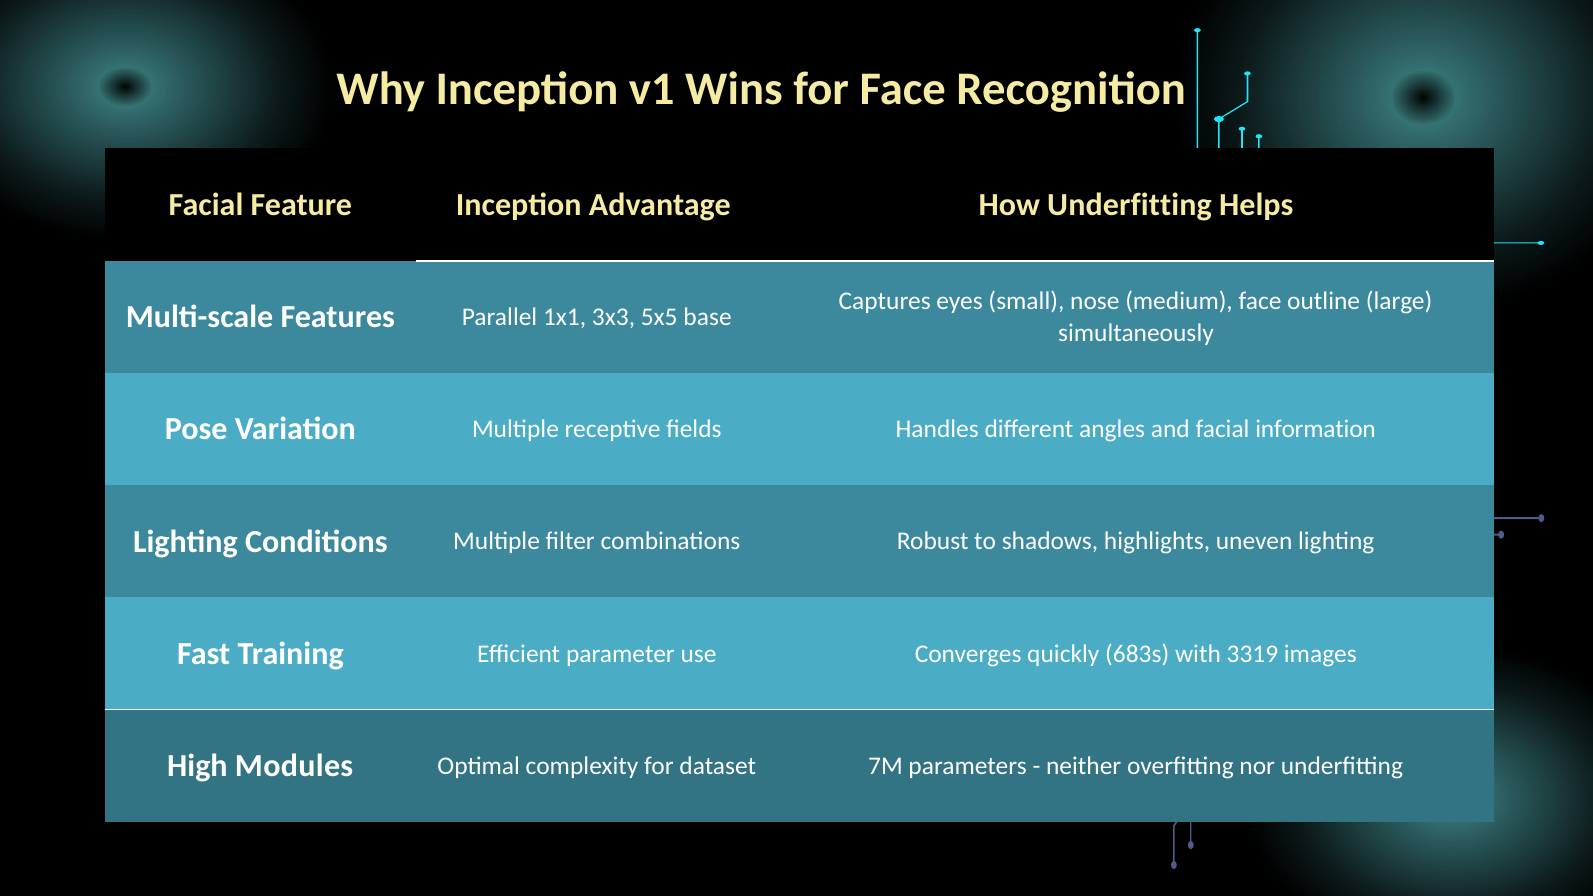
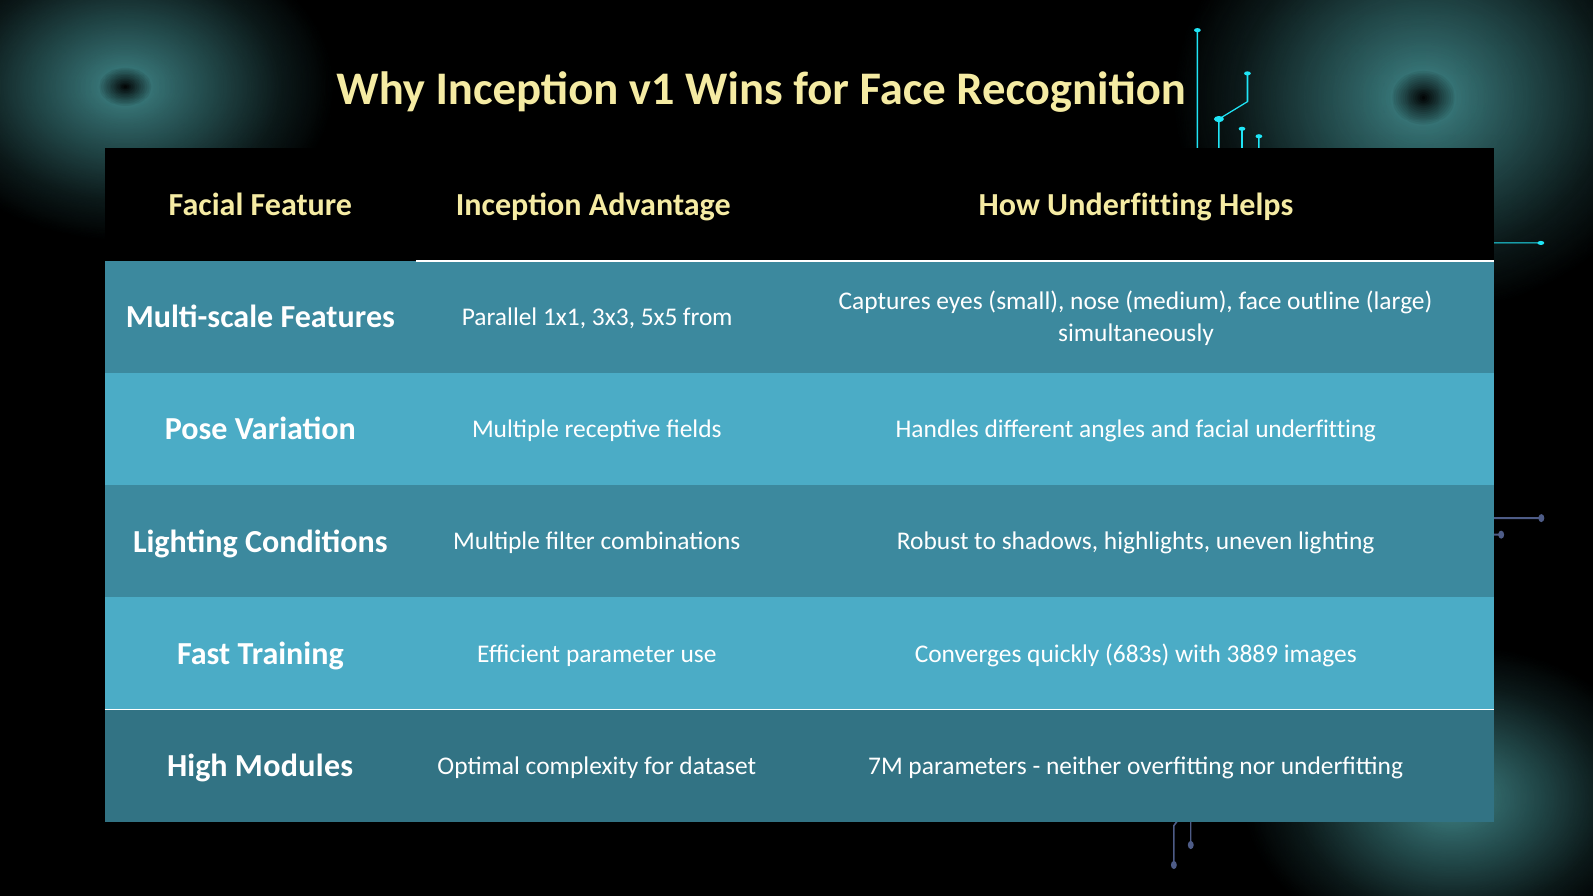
base: base -> from (708, 317)
facial information: information -> underfitting (1316, 429)
3319: 3319 -> 3889 (1252, 654)
